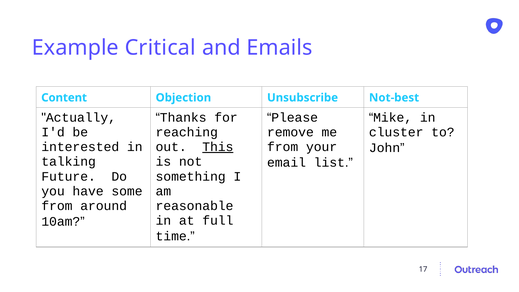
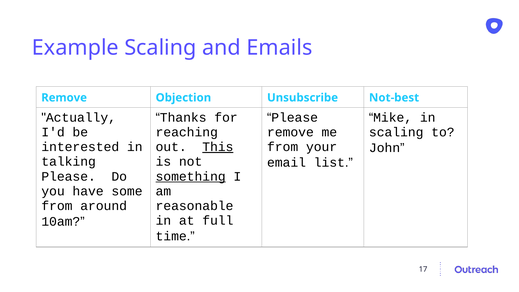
Example Critical: Critical -> Scaling (160, 48)
Content: Content -> Remove (64, 98)
cluster: cluster -> scaling (396, 132)
Future: Future -> Please (69, 176)
something underline: none -> present (191, 176)
